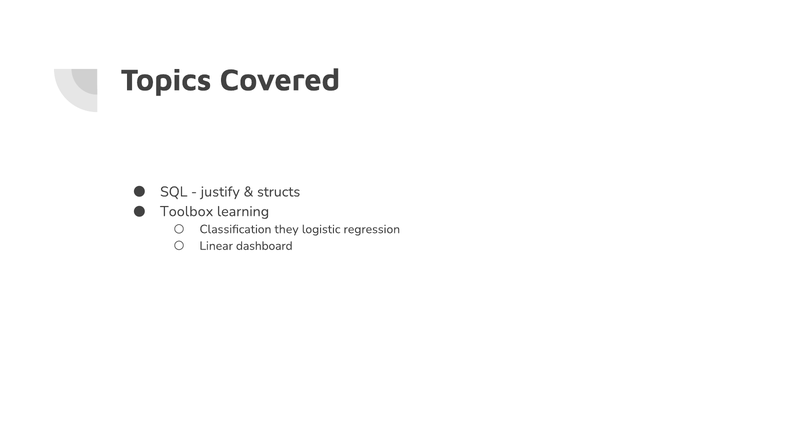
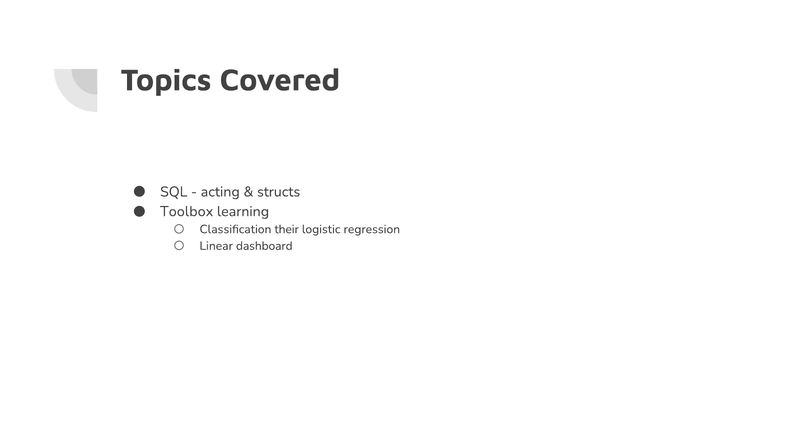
justify: justify -> acting (220, 192)
they: they -> their (287, 229)
